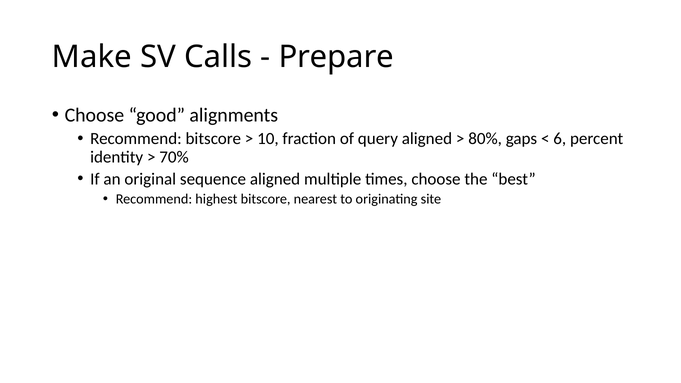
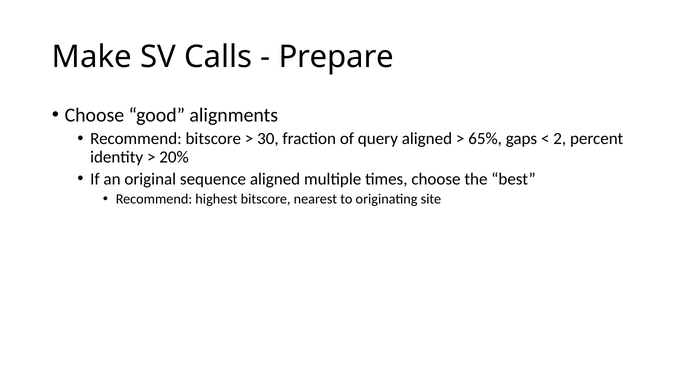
10: 10 -> 30 (268, 139)
80%: 80% -> 65% (485, 139)
6: 6 -> 2 (560, 139)
70%: 70% -> 20% (174, 157)
